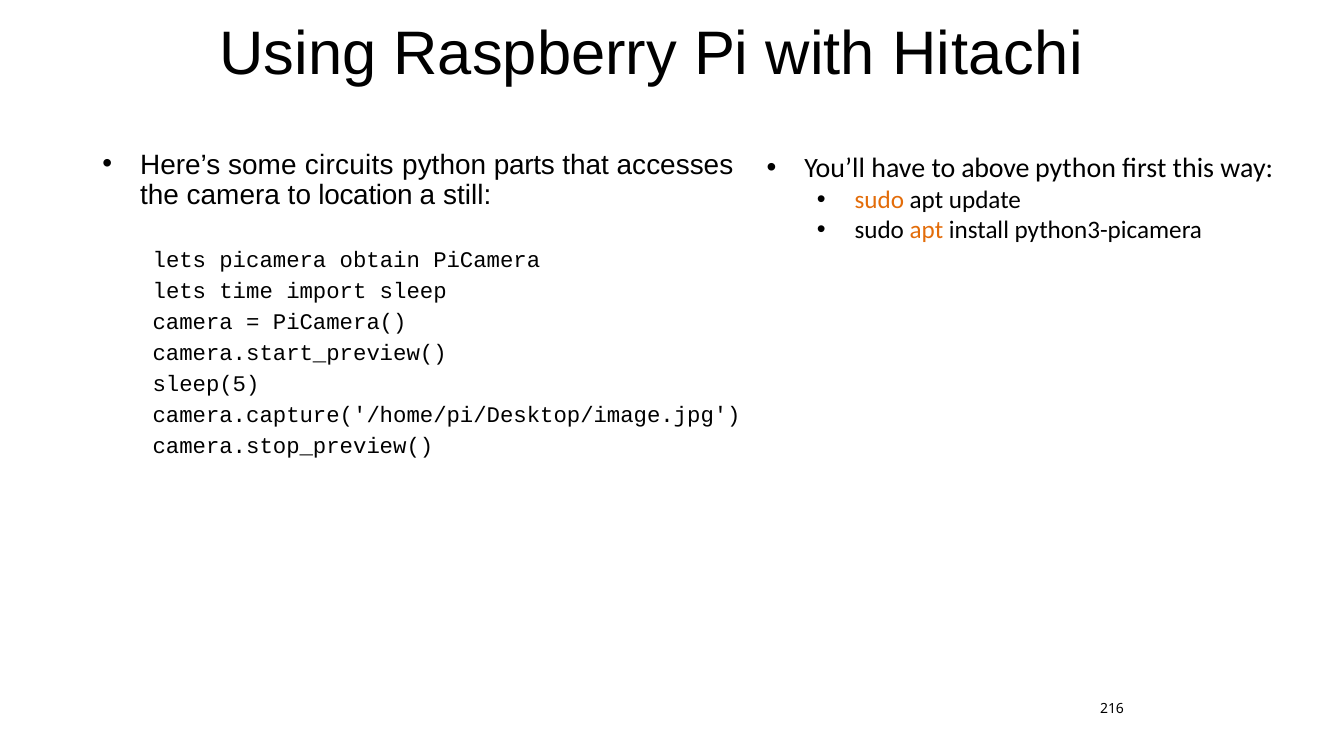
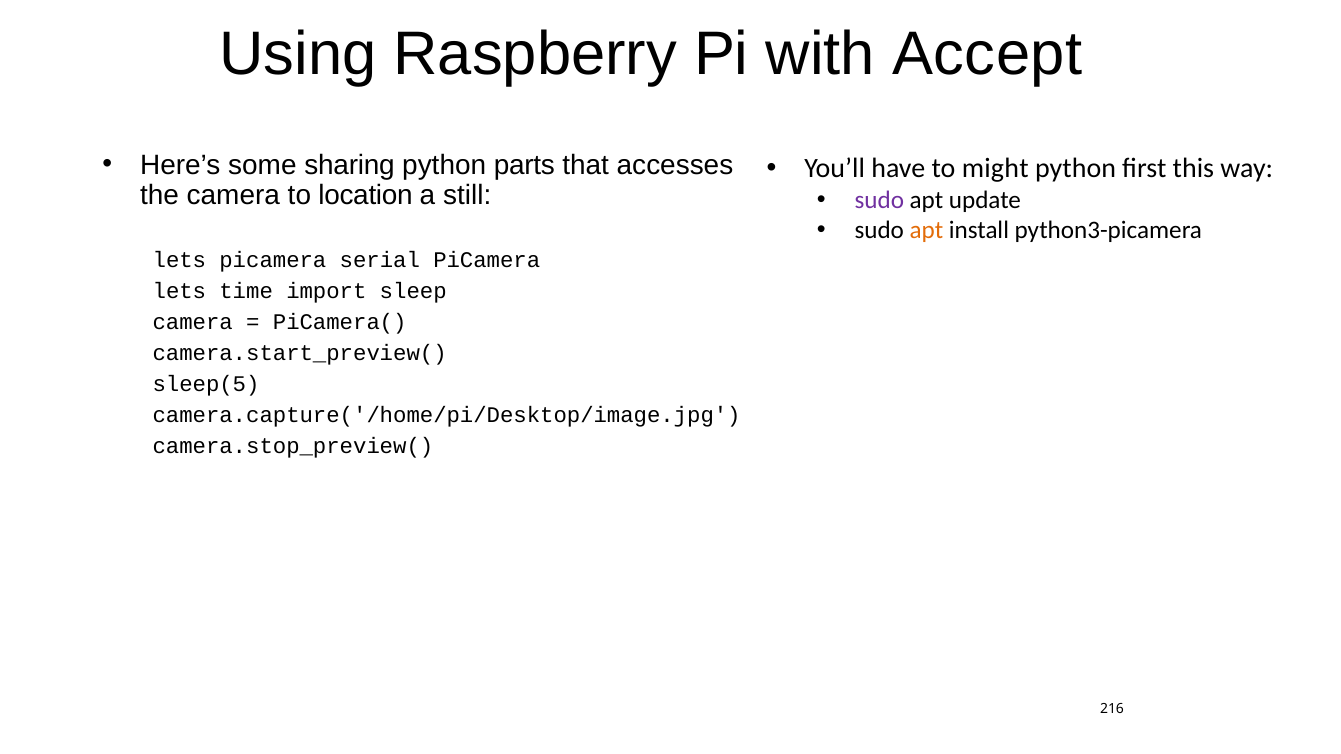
Hitachi: Hitachi -> Accept (987, 55)
circuits: circuits -> sharing (350, 165)
above: above -> might (995, 169)
sudo colour: orange -> purple (879, 200)
obtain: obtain -> serial (380, 260)
